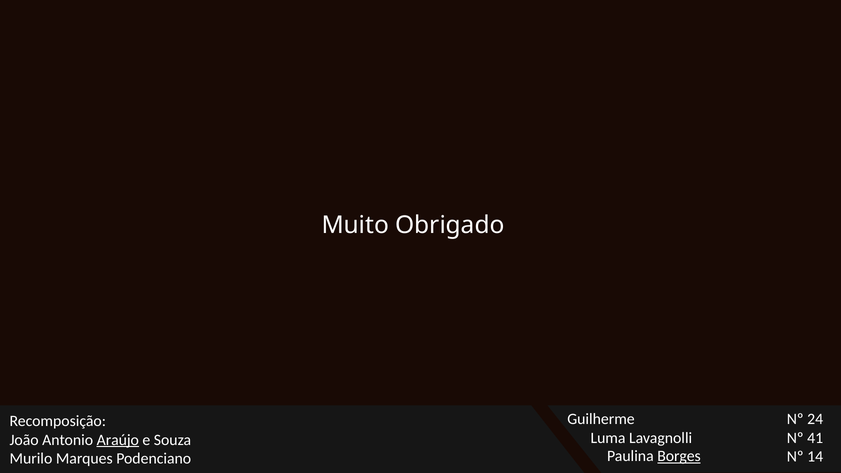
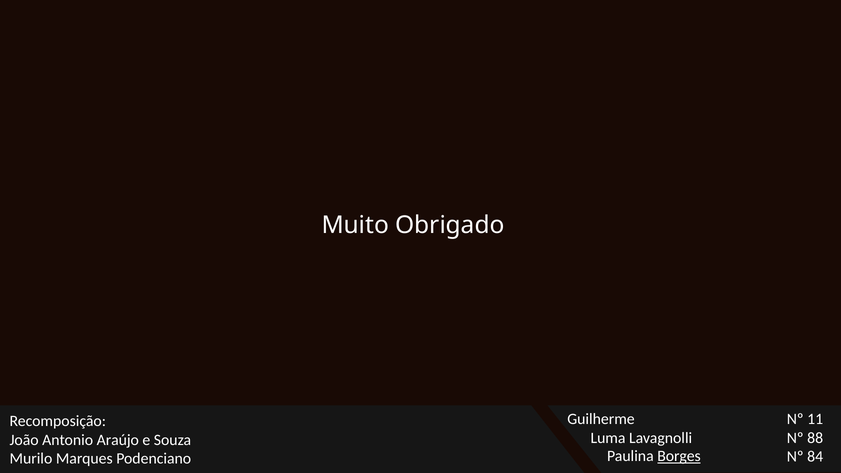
24: 24 -> 11 (815, 419)
41: 41 -> 88 (815, 438)
Araújo underline: present -> none (118, 440)
14: 14 -> 84 (815, 457)
